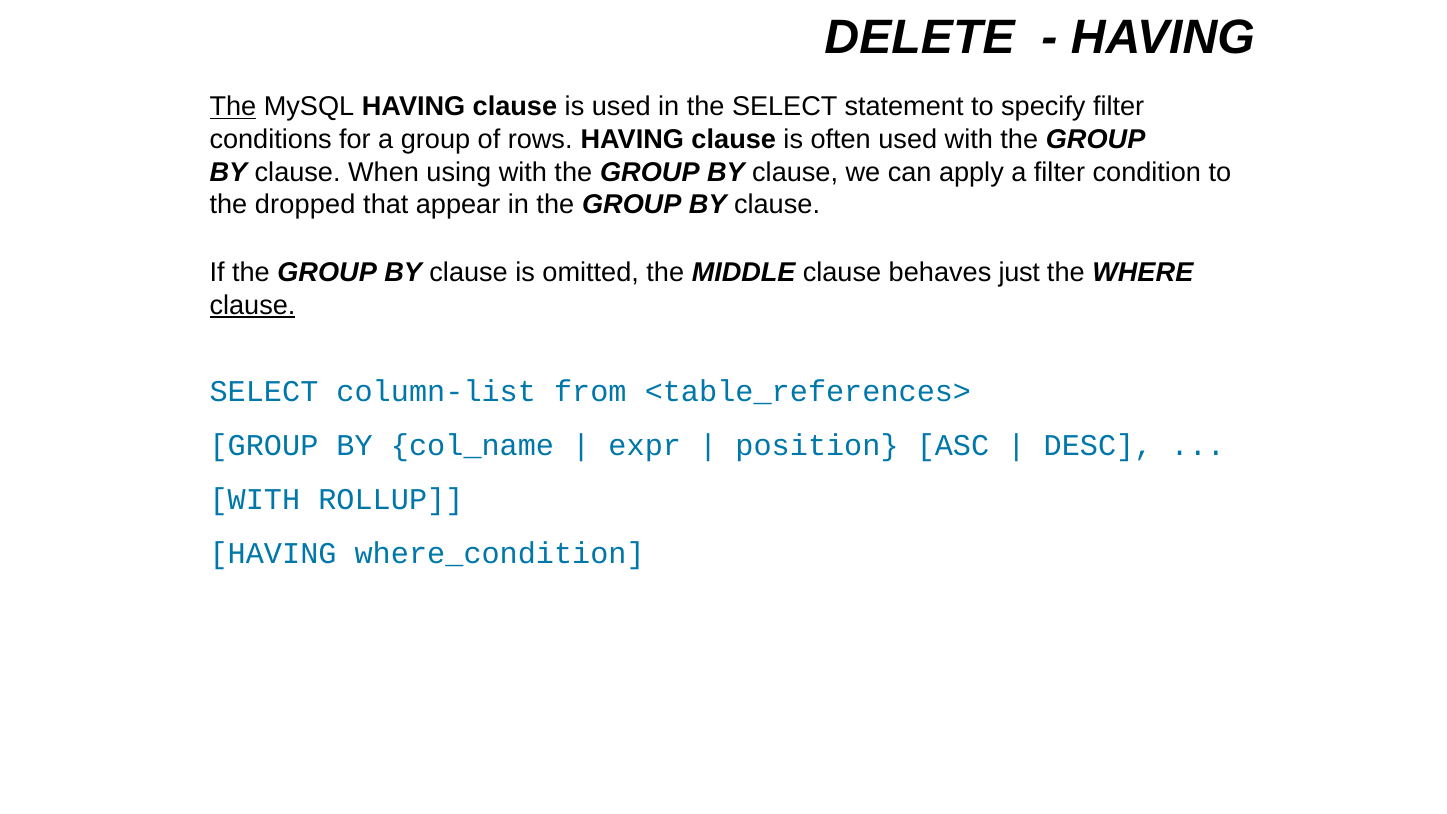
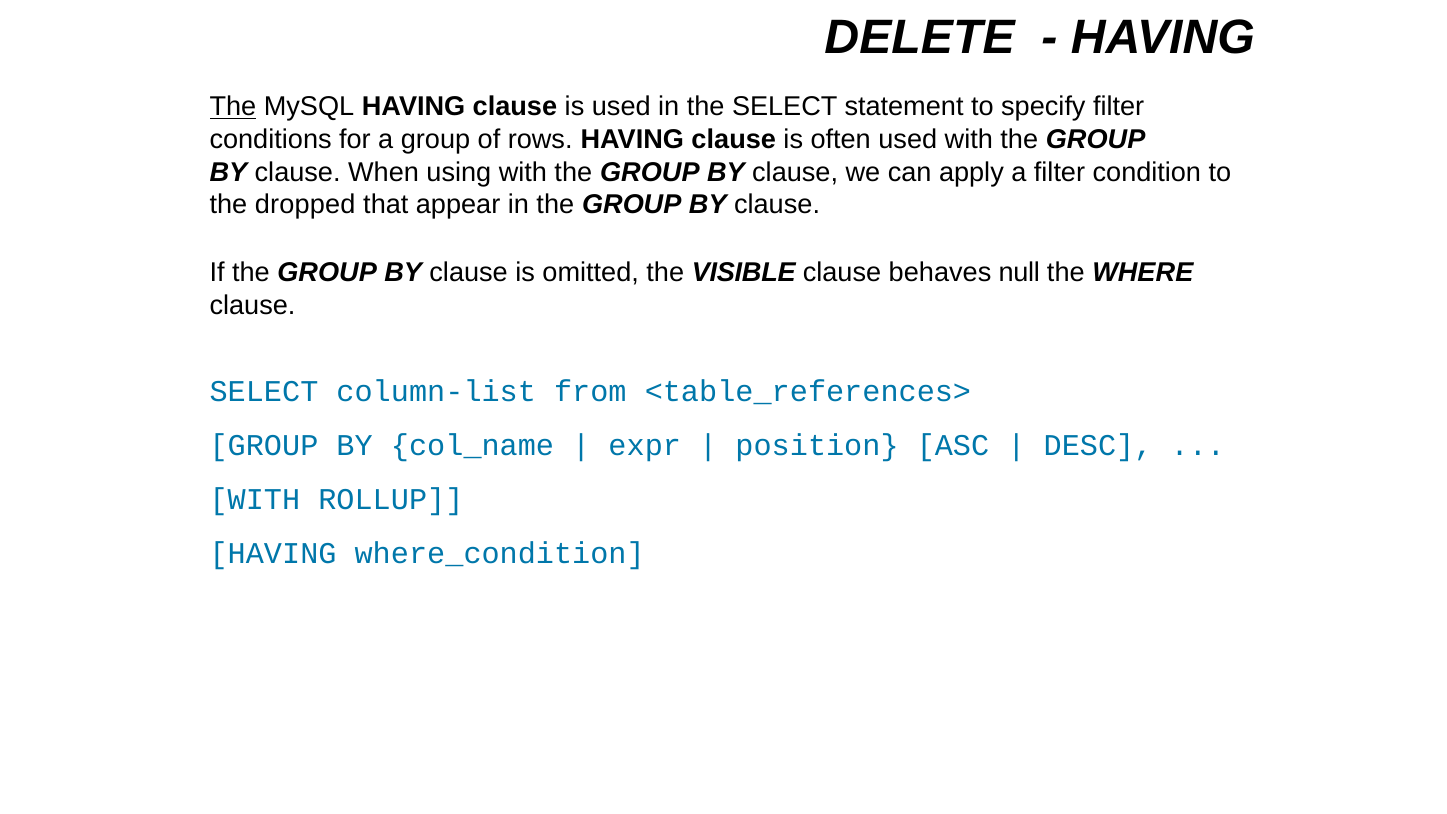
MIDDLE: MIDDLE -> VISIBLE (744, 273)
just: just -> null (1019, 273)
clause underline: present -> none (252, 305)
